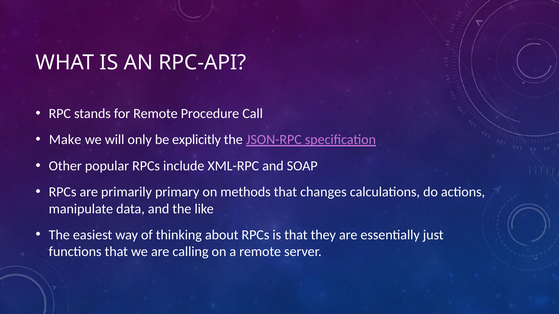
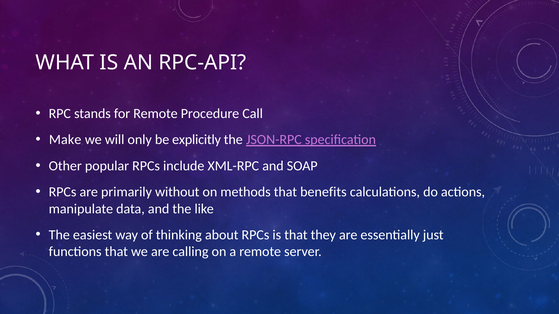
primary: primary -> without (177, 192)
changes: changes -> benefits (323, 192)
